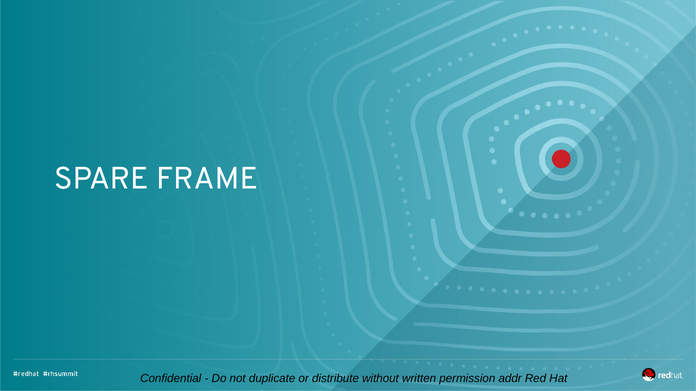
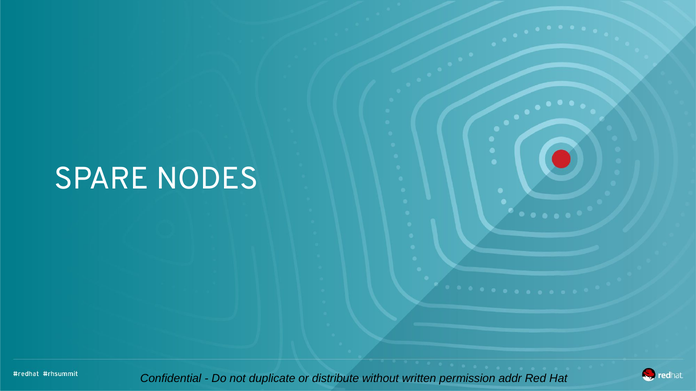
FRAME: FRAME -> NODES (207, 179)
